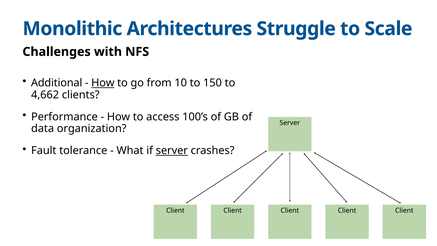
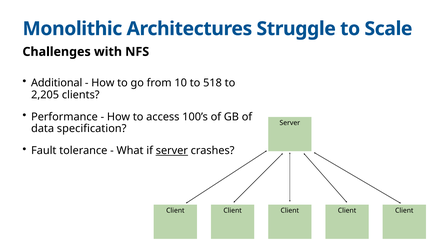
How underline: present -> none (103, 83)
150: 150 -> 518 (213, 83)
4,662: 4,662 -> 2,205 (45, 95)
organization: organization -> specification (92, 129)
